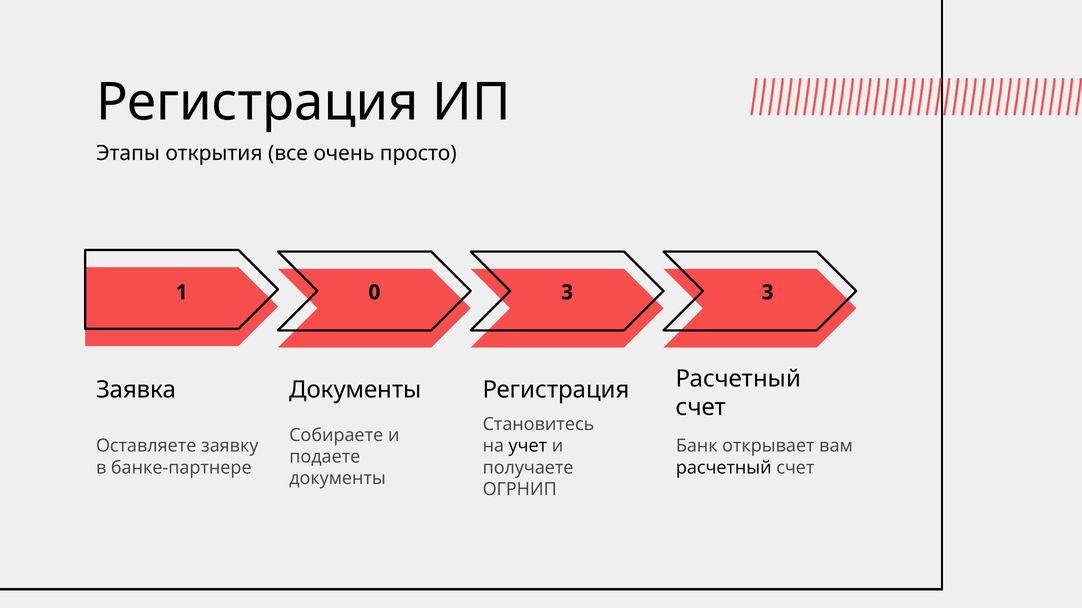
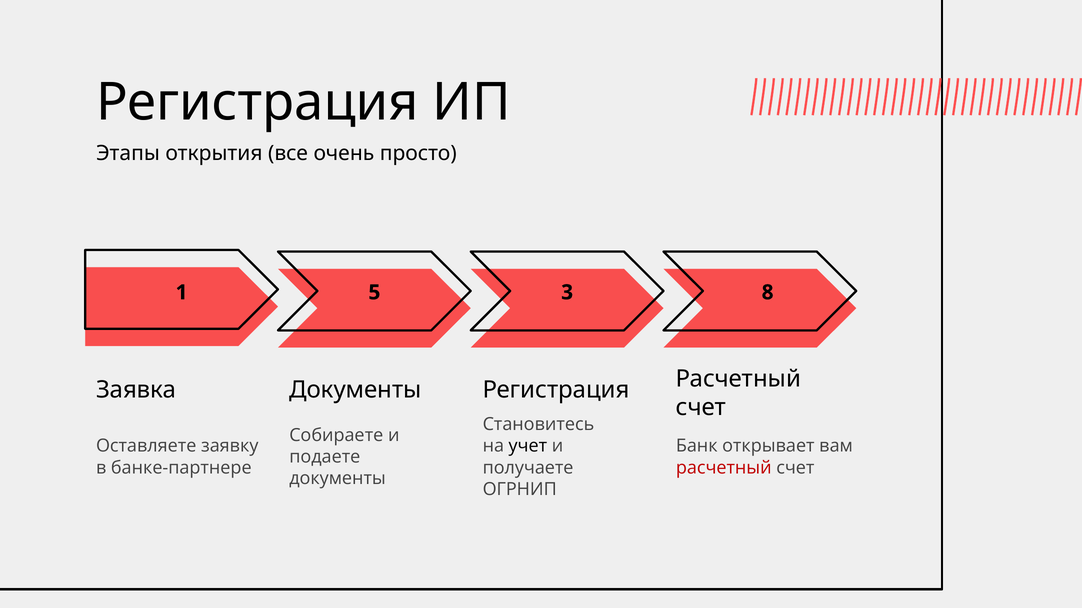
0: 0 -> 5 (374, 293)
3 3: 3 -> 8 (768, 293)
расчетный colour: black -> red (724, 468)
